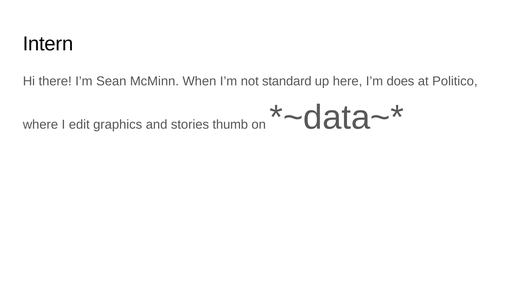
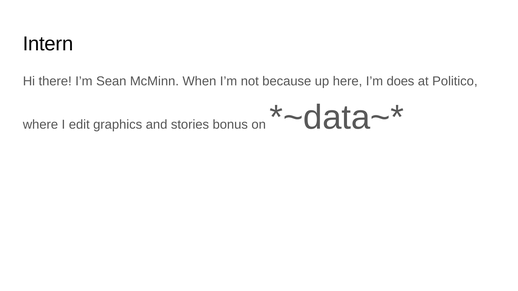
standard: standard -> because (287, 81)
thumb: thumb -> bonus (230, 125)
